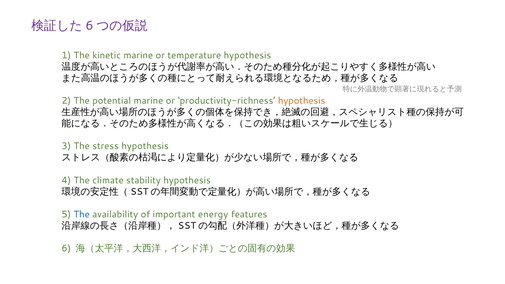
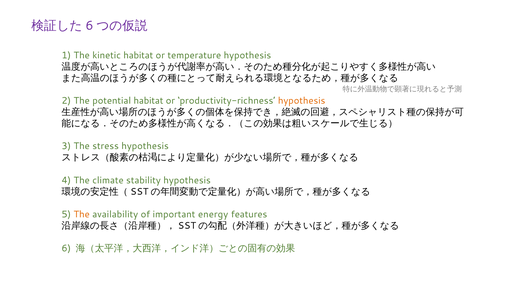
kinetic marine: marine -> habitat (138, 55)
potential marine: marine -> habitat (148, 101)
The colour: blue -> orange (82, 214)
